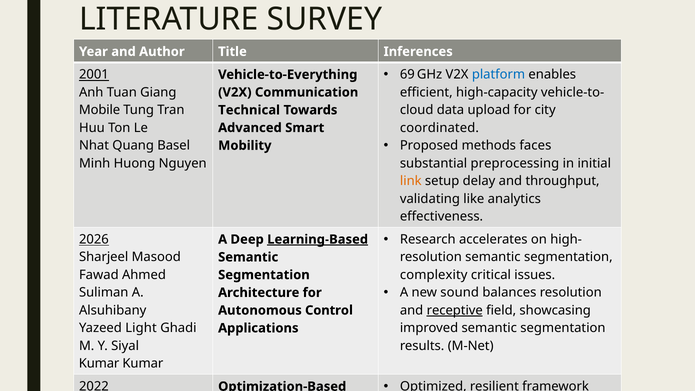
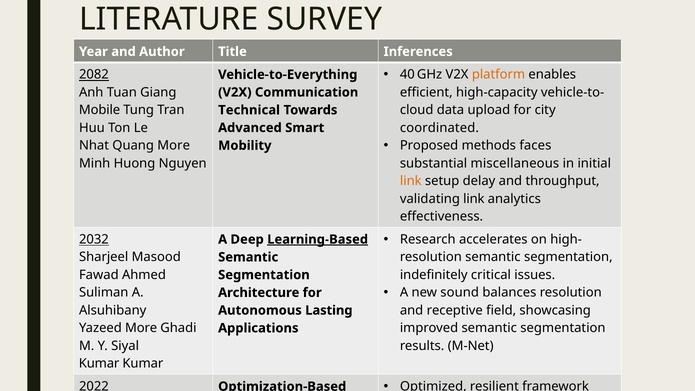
69: 69 -> 40 (407, 75)
platform colour: blue -> orange (499, 75)
2001: 2001 -> 2082 (94, 75)
Quang Basel: Basel -> More (174, 145)
preprocessing: preprocessing -> miscellaneous (515, 163)
validating like: like -> link (474, 199)
2026: 2026 -> 2032 (94, 239)
complexity: complexity -> indefinitely (434, 275)
receptive underline: present -> none (455, 310)
Autonomous Control: Control -> Lasting (329, 310)
Yazeed Light: Light -> More (141, 328)
